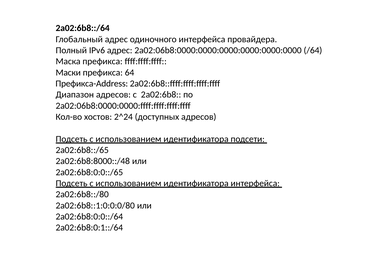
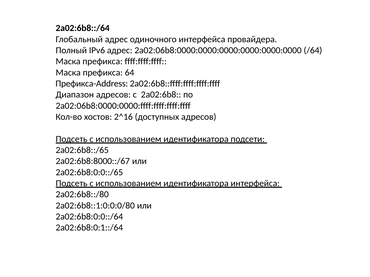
Маски: Маски -> Маска (68, 73)
2^24: 2^24 -> 2^16 (123, 117)
2a02:6b8:8000::/48: 2a02:6b8:8000::/48 -> 2a02:6b8:8000::/67 (93, 161)
